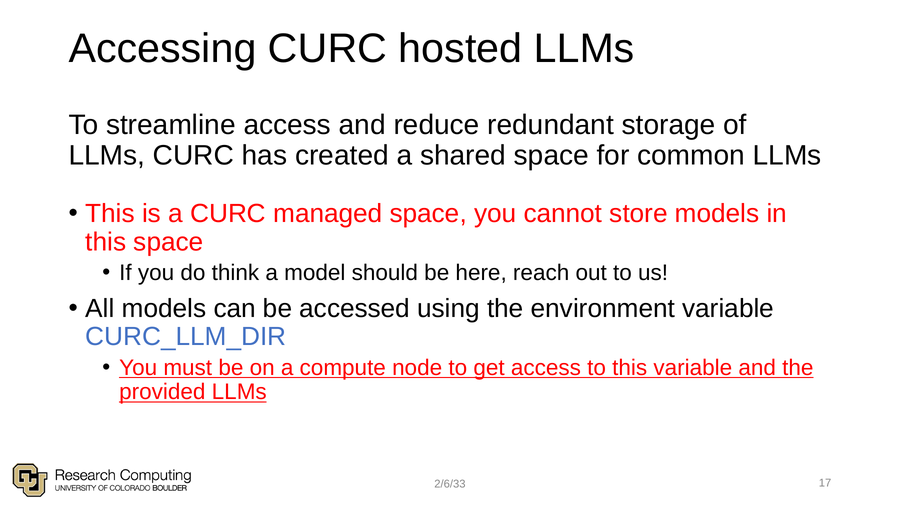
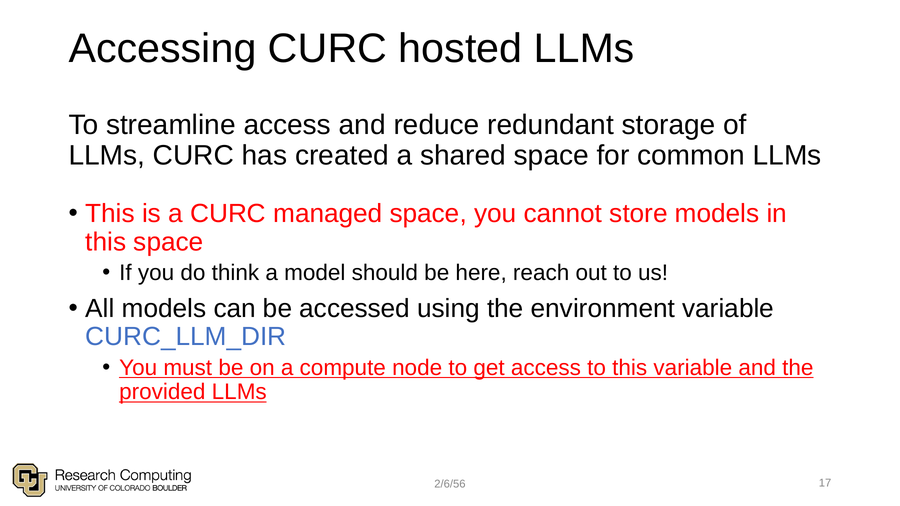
2/6/33: 2/6/33 -> 2/6/56 (450, 484)
